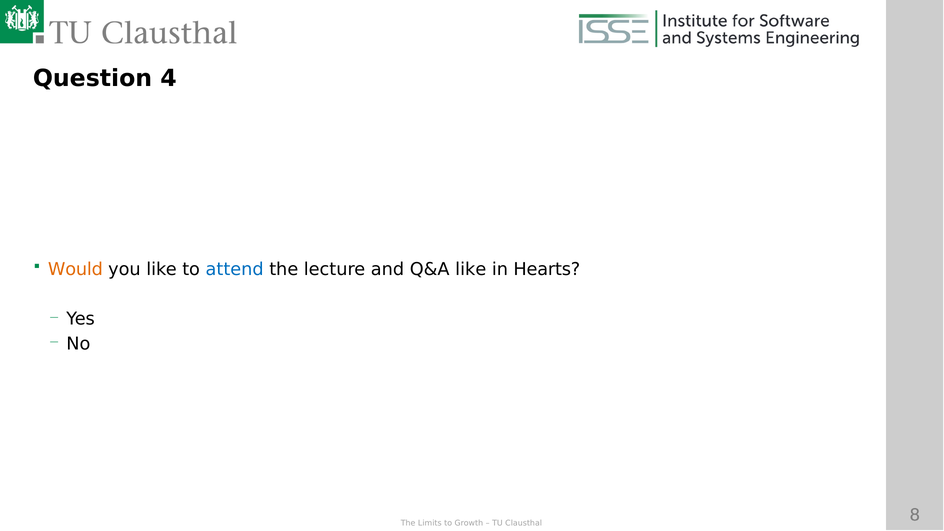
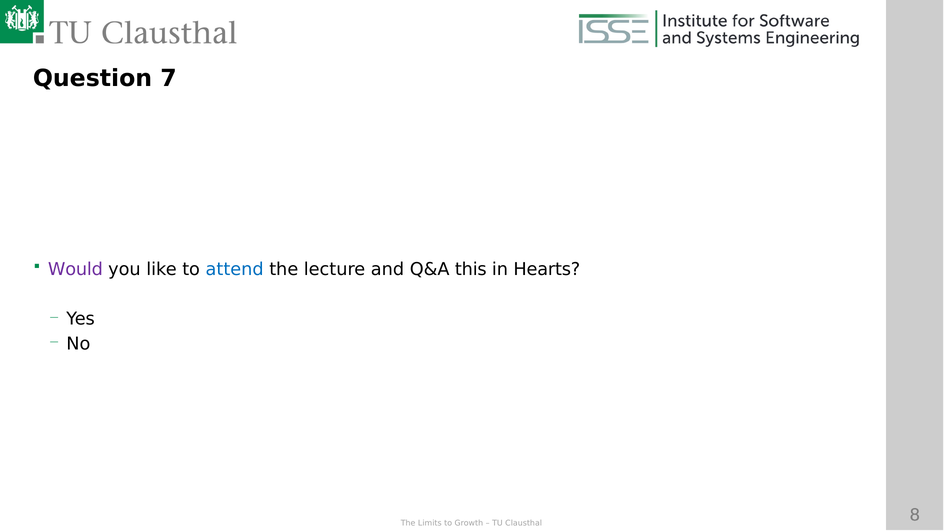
4: 4 -> 7 (169, 78)
Would colour: orange -> purple (75, 269)
Q&A like: like -> this (471, 269)
